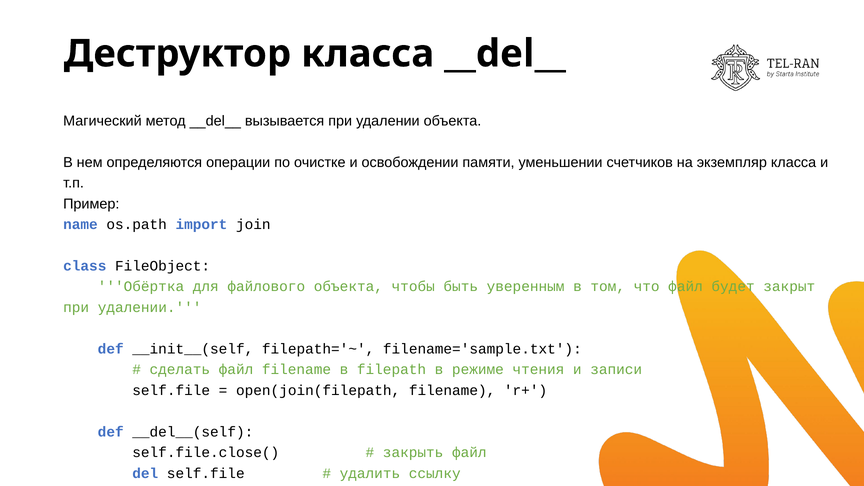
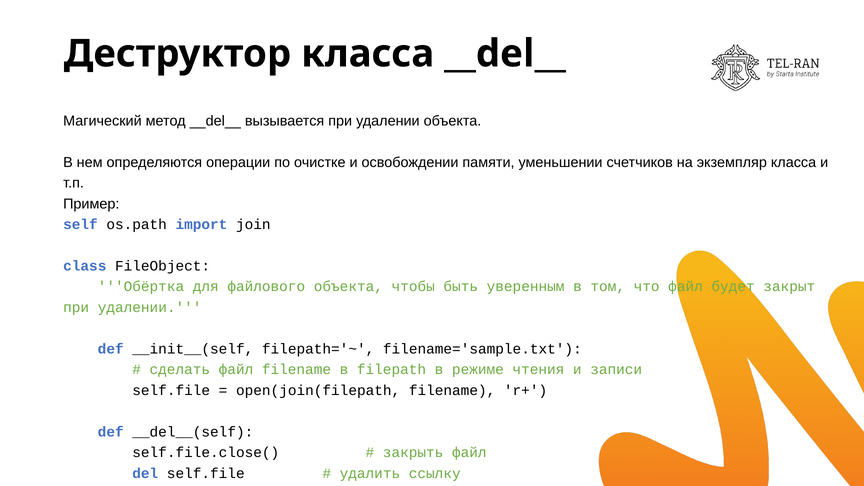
name: name -> self (80, 224)
